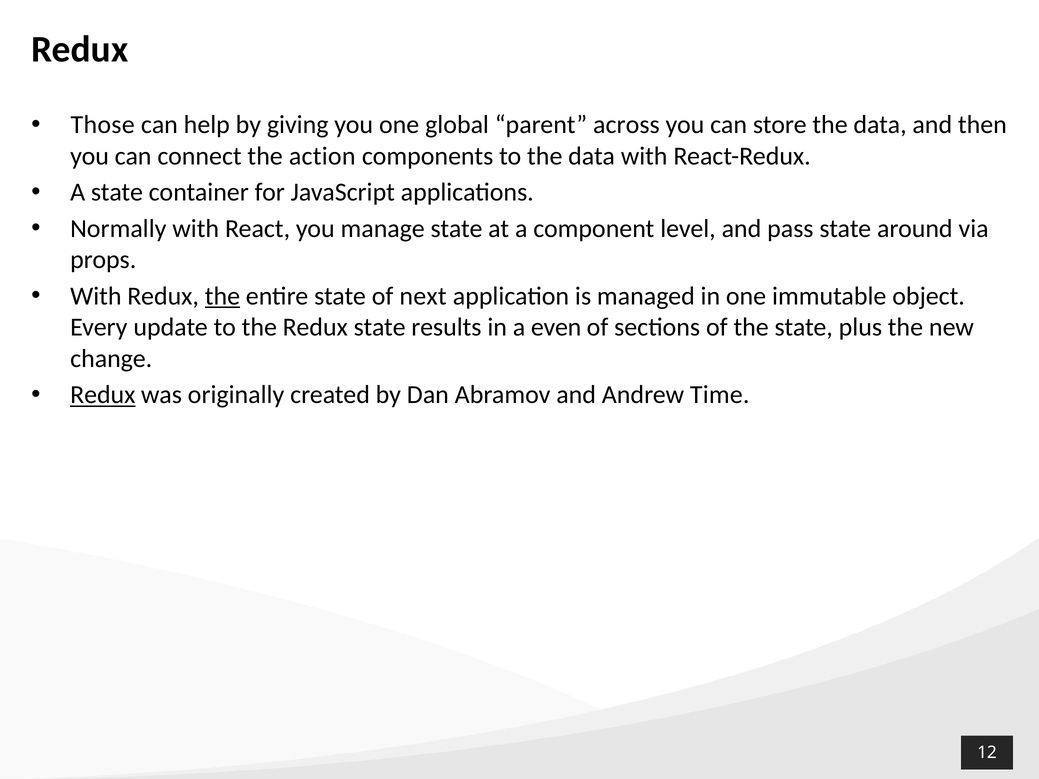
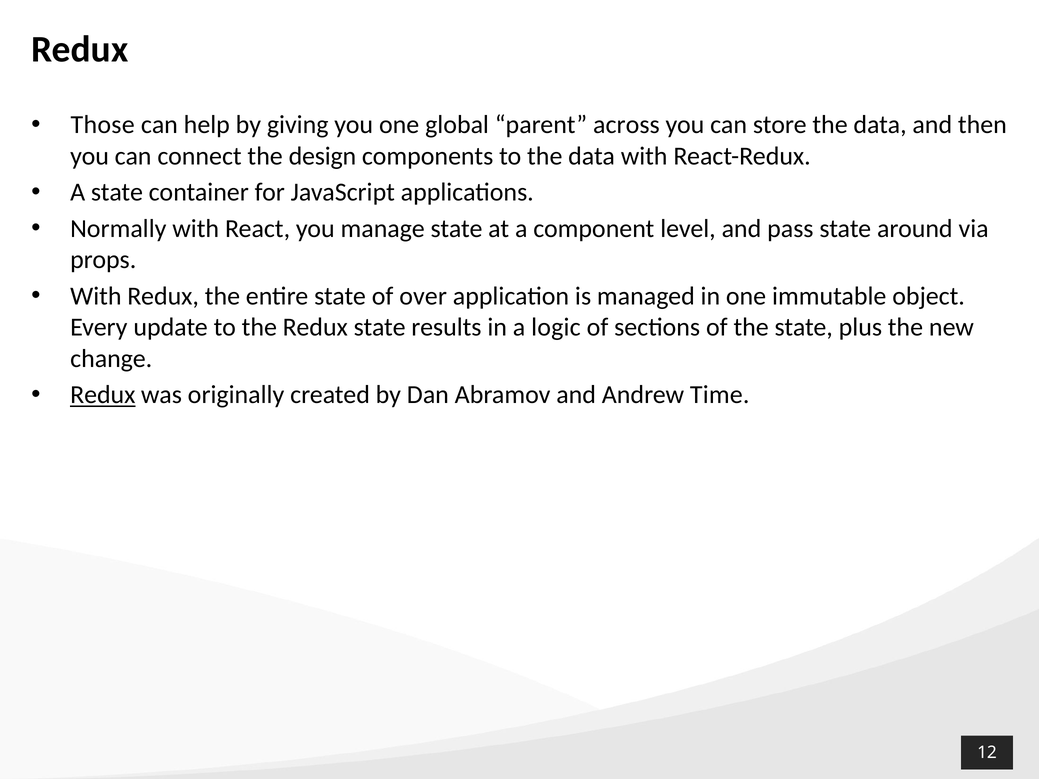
action: action -> design (322, 156)
the underline: present -> none (222, 296)
next: next -> over (423, 296)
even: even -> logic (556, 327)
